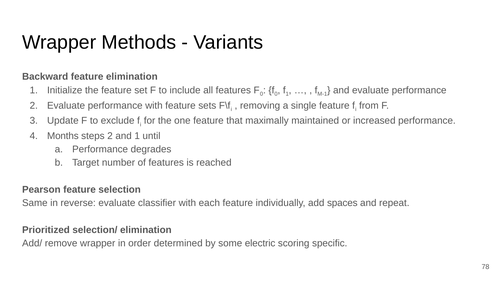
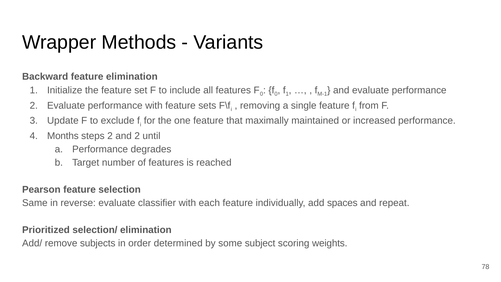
and 1: 1 -> 2 (137, 136)
remove wrapper: wrapper -> subjects (98, 243)
electric: electric -> subject (260, 243)
specific: specific -> weights (330, 243)
